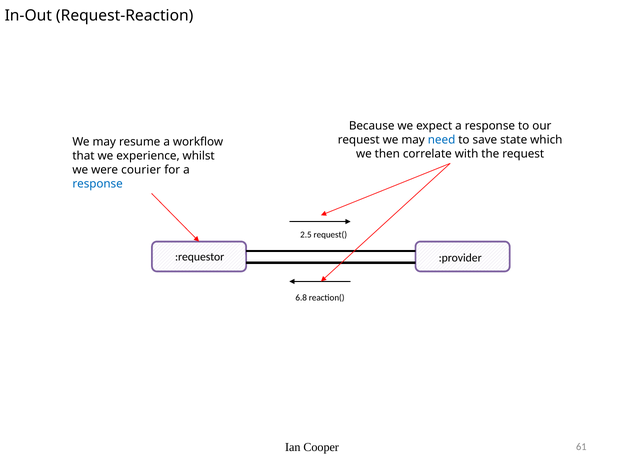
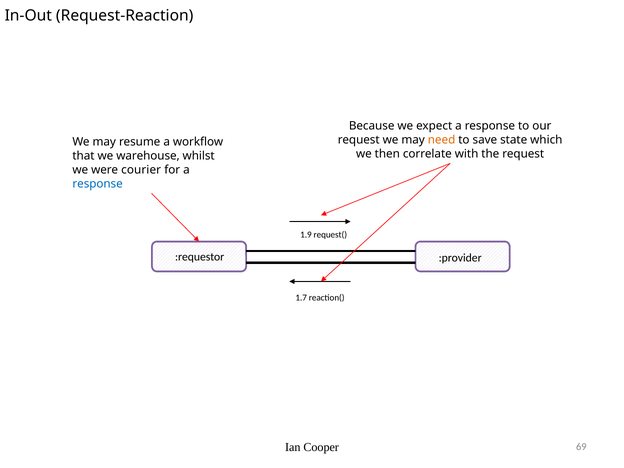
need colour: blue -> orange (442, 140)
experience: experience -> warehouse (148, 156)
2.5: 2.5 -> 1.9 (306, 235)
6.8: 6.8 -> 1.7 (301, 298)
61: 61 -> 69 (581, 447)
